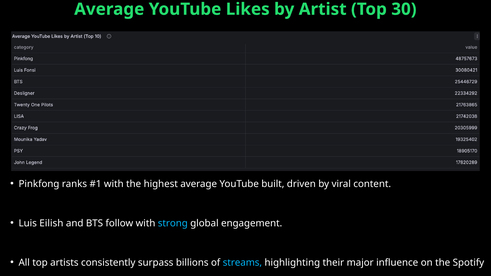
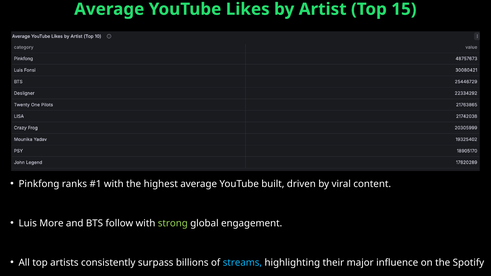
30: 30 -> 15 (404, 9)
Eilish: Eilish -> More (51, 223)
strong colour: light blue -> light green (173, 223)
